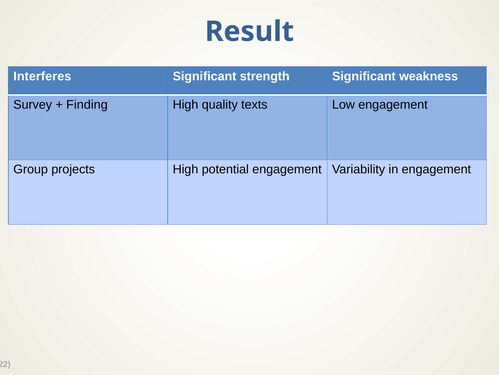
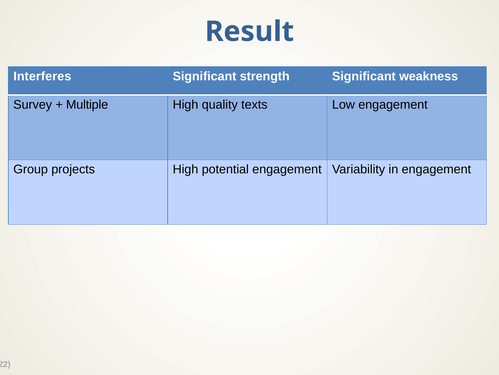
Finding: Finding -> Multiple (87, 104)
